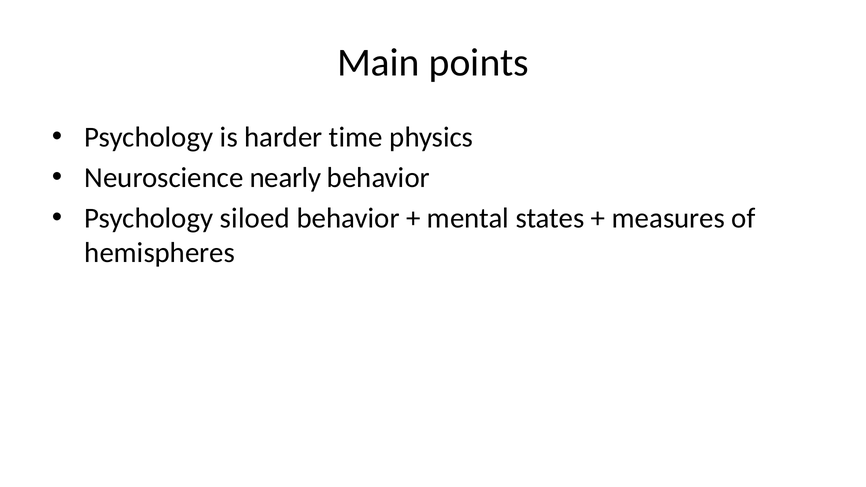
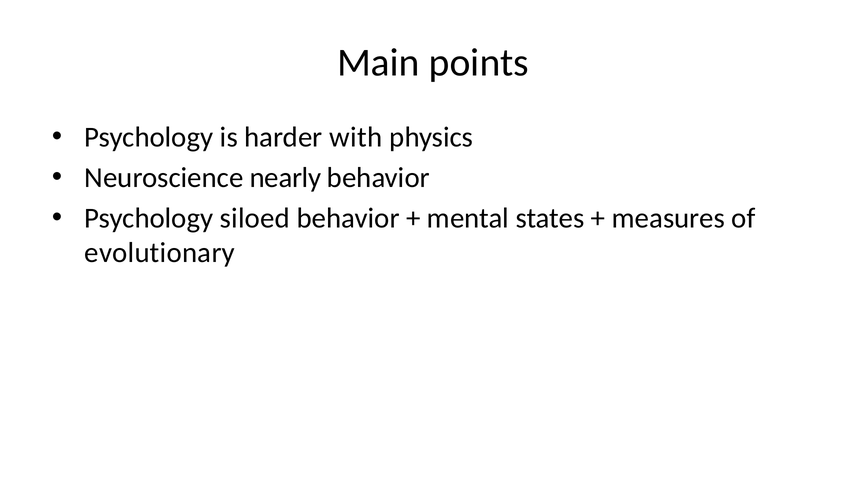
time: time -> with (356, 137)
hemispheres: hemispheres -> evolutionary (160, 253)
